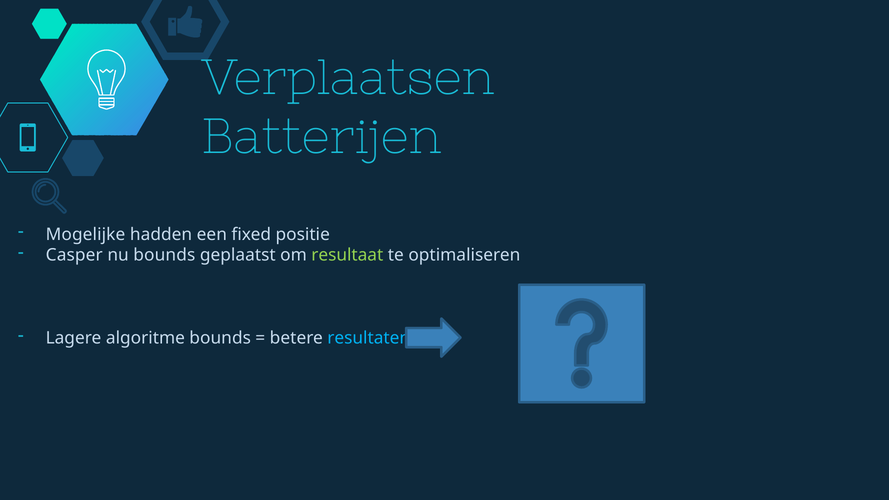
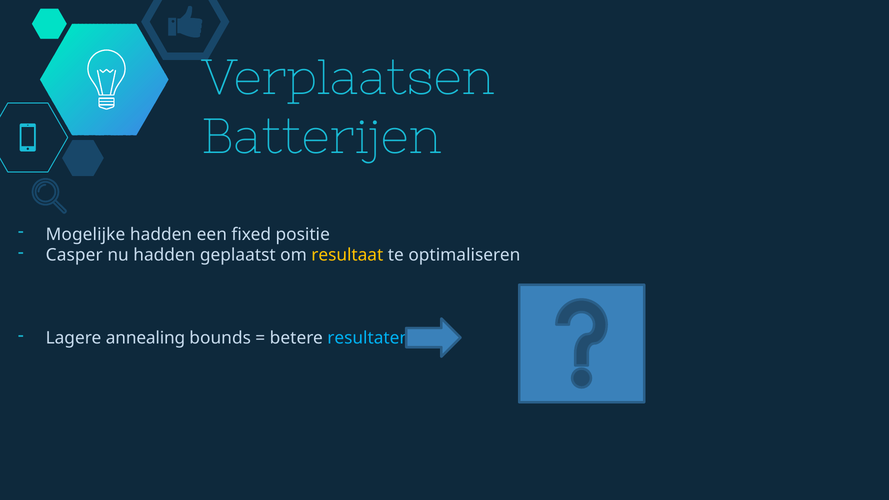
nu bounds: bounds -> hadden (164, 255)
resultaat colour: light green -> yellow (347, 255)
algoritme: algoritme -> annealing (146, 338)
